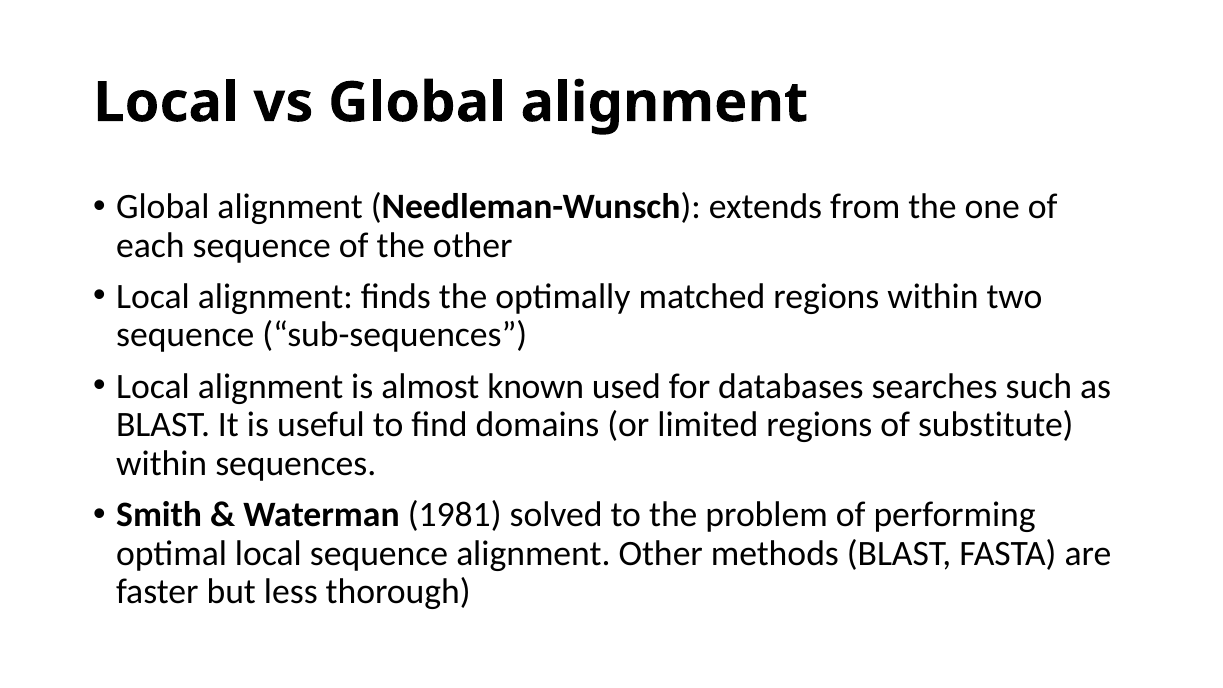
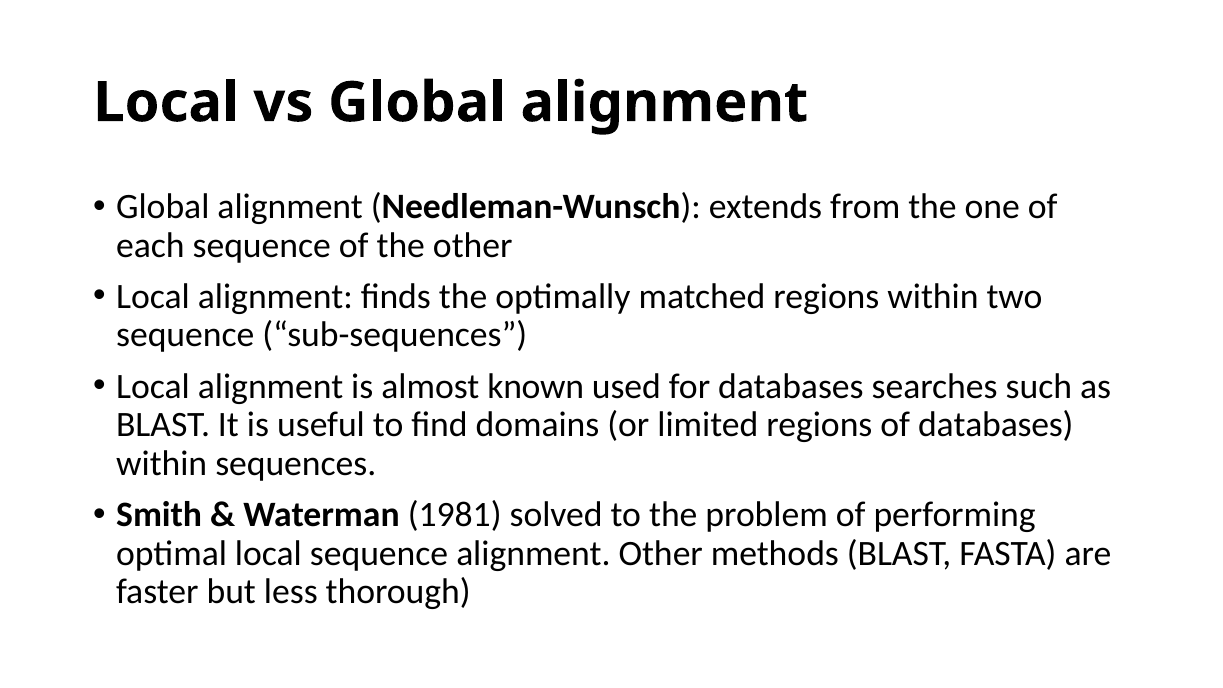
of substitute: substitute -> databases (996, 425)
